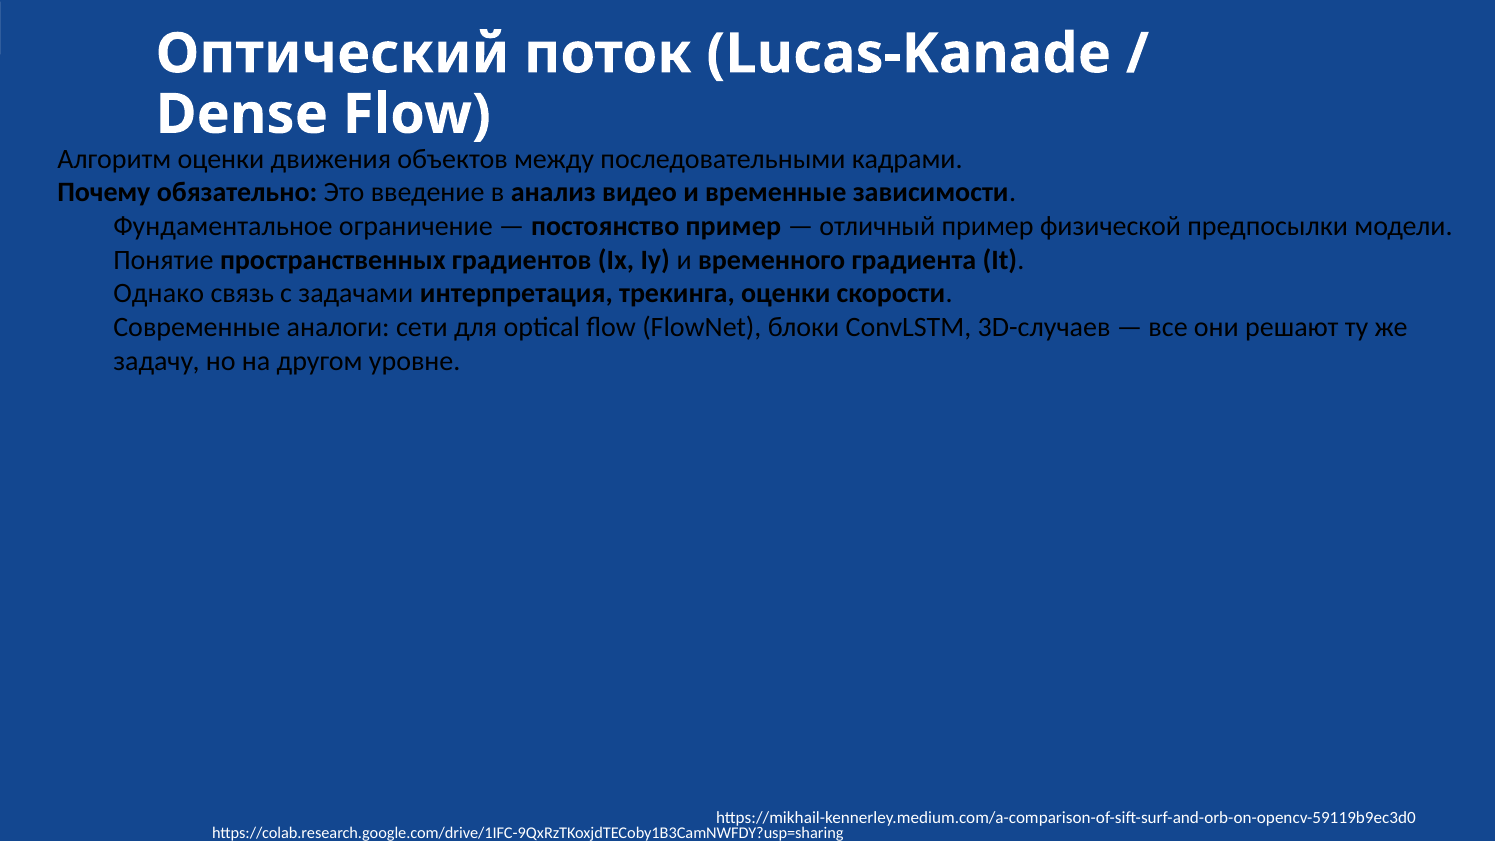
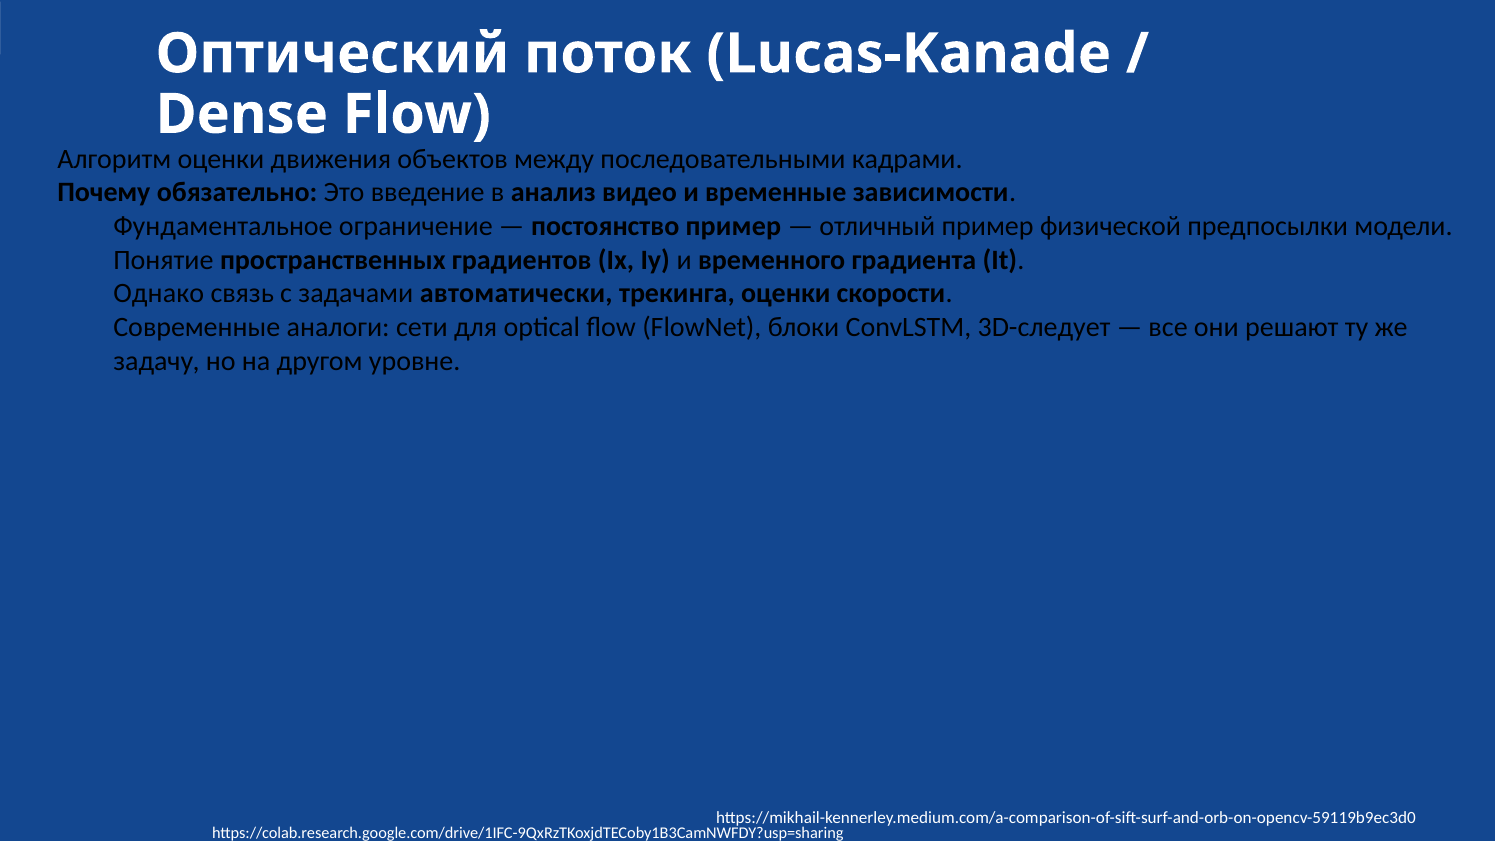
интерпретация: интерпретация -> автоматически (516, 294)
3D-случаев: 3D-случаев -> 3D-следует (1044, 327)
